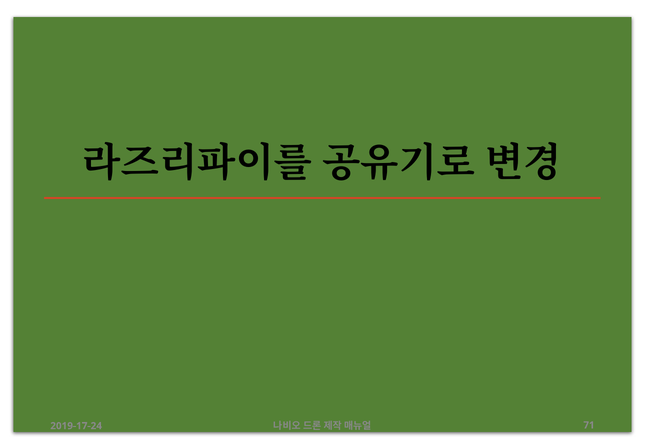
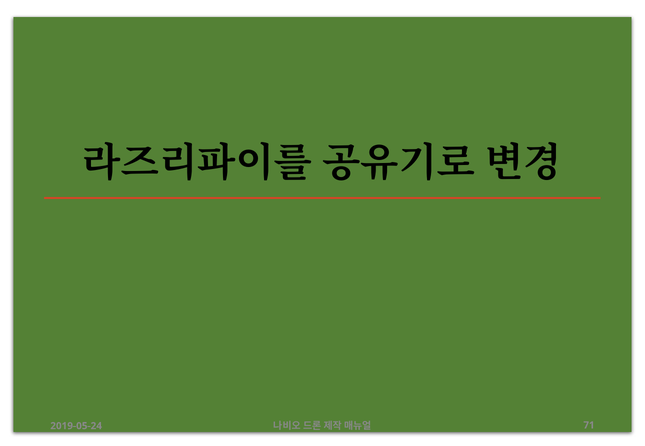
2019-17-24: 2019-17-24 -> 2019-05-24 (76, 426)
